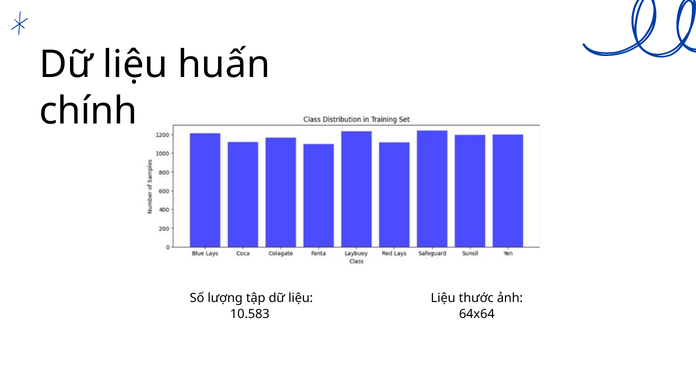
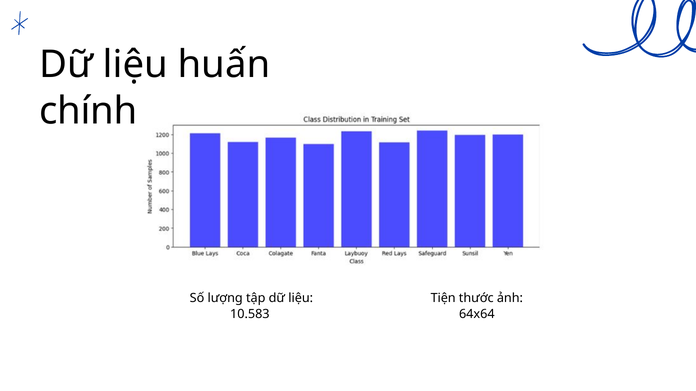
Liệu: Liệu -> Tiện (443, 298)
